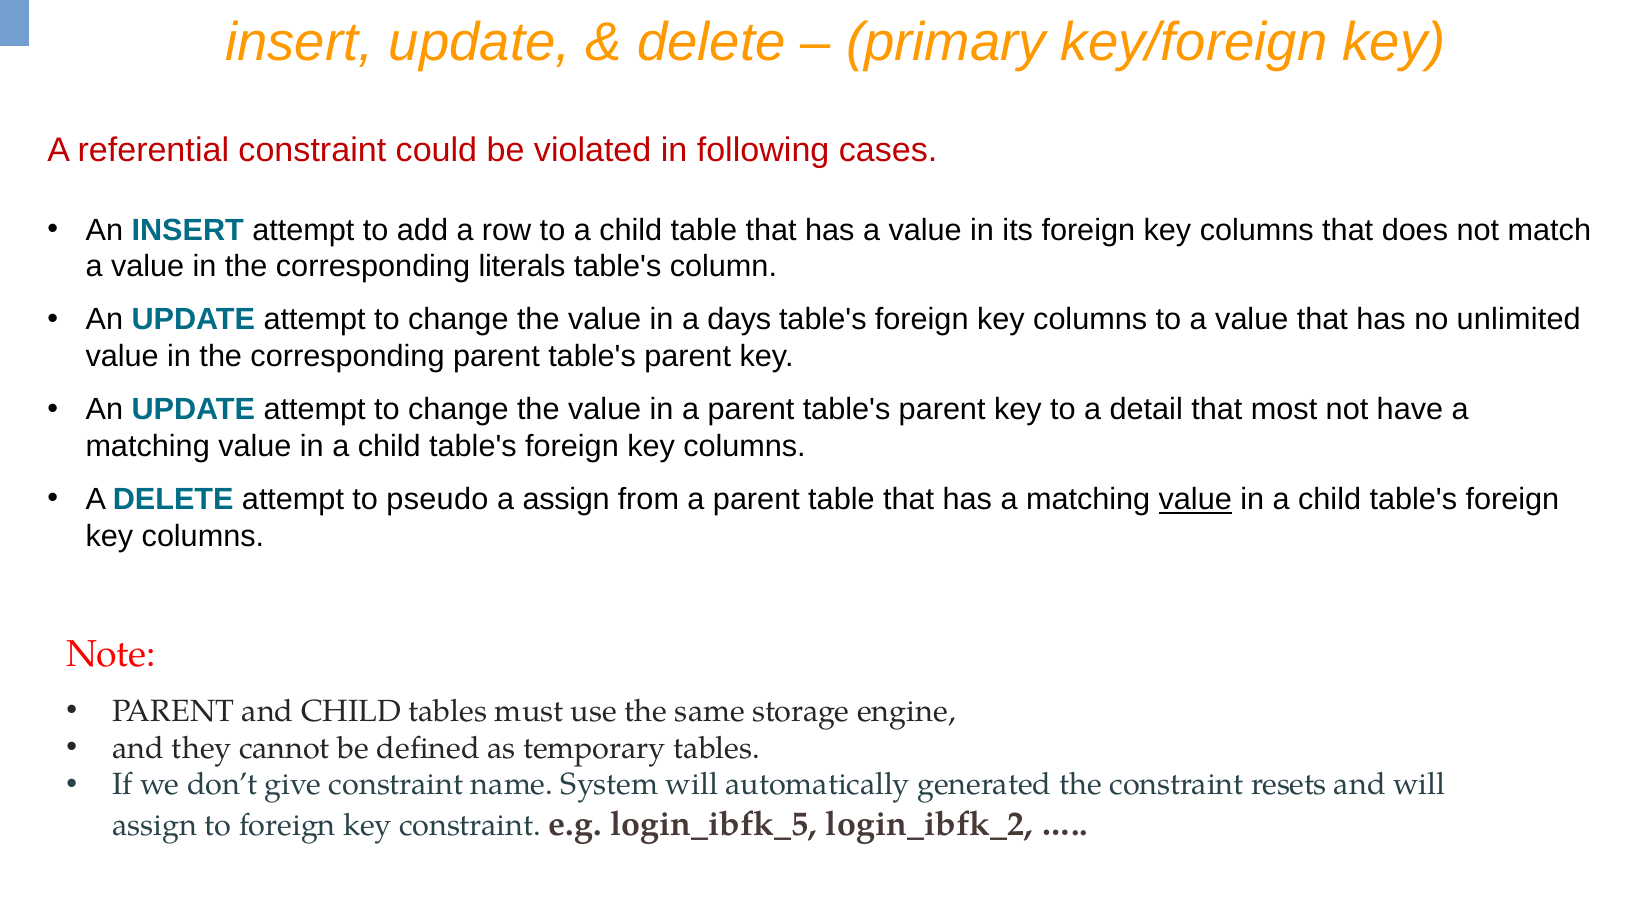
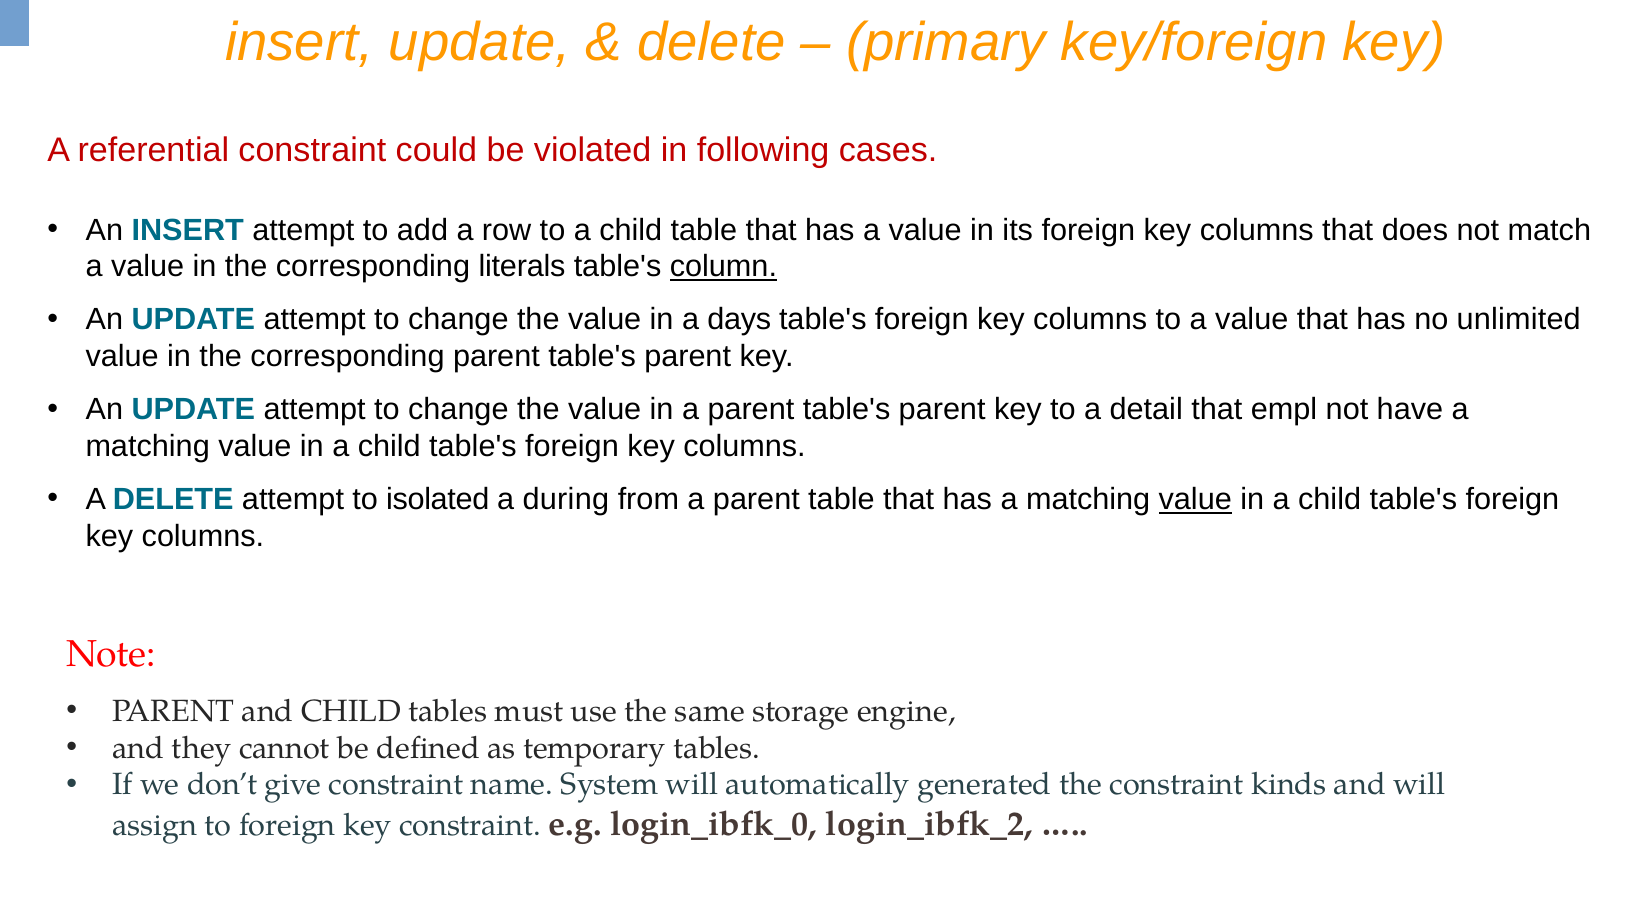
column underline: none -> present (723, 267)
most: most -> empl (1284, 410)
pseudo: pseudo -> isolated (438, 500)
a assign: assign -> during (566, 500)
resets: resets -> kinds (1289, 785)
login_ibfk_5: login_ibfk_5 -> login_ibfk_0 (714, 824)
